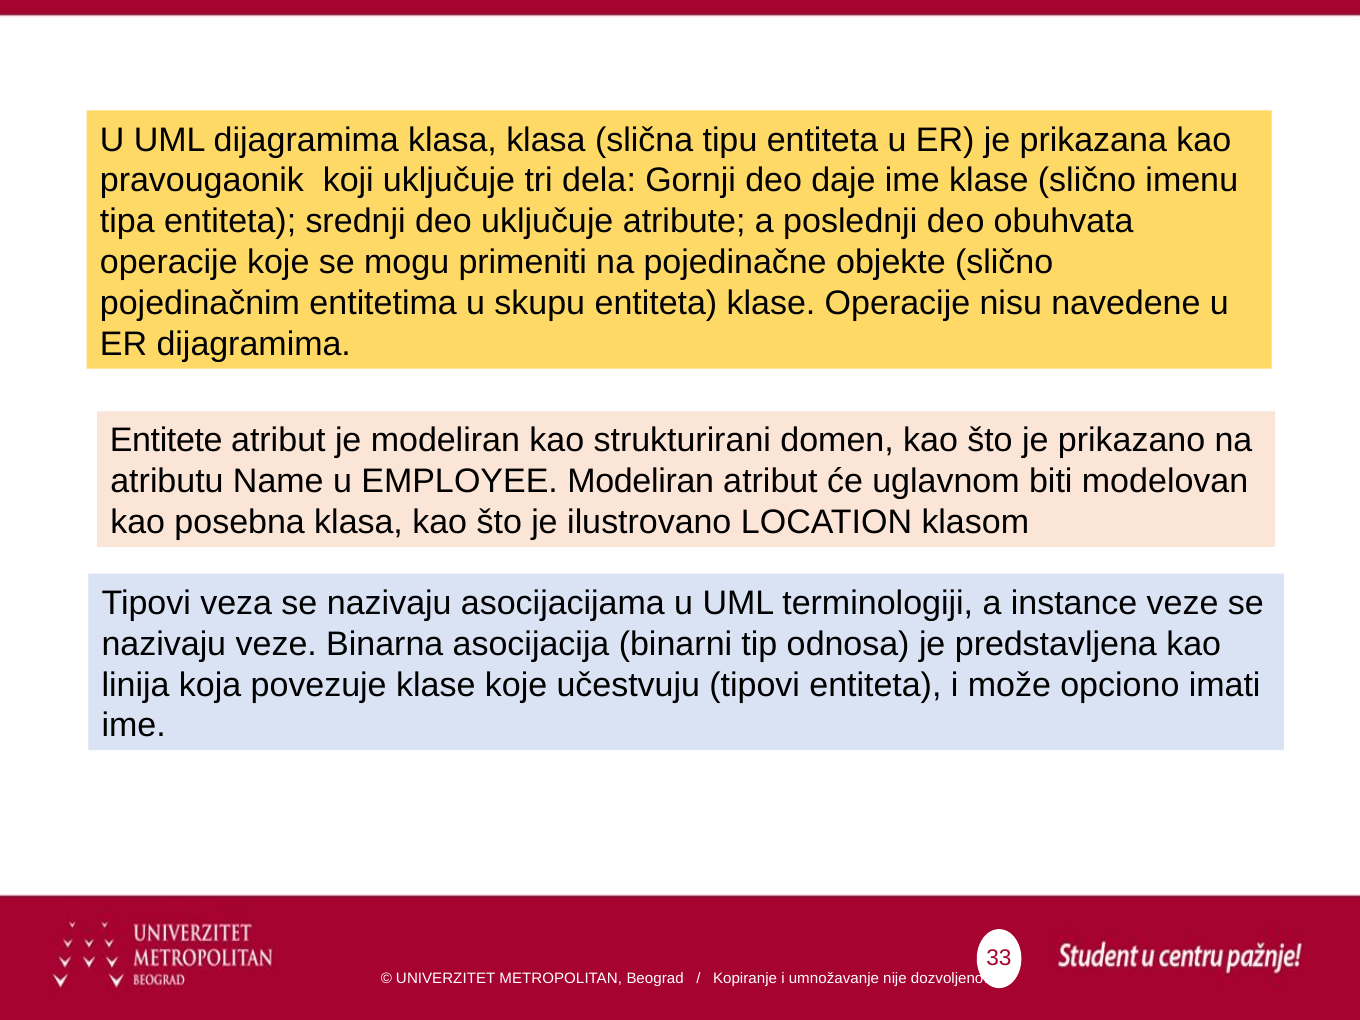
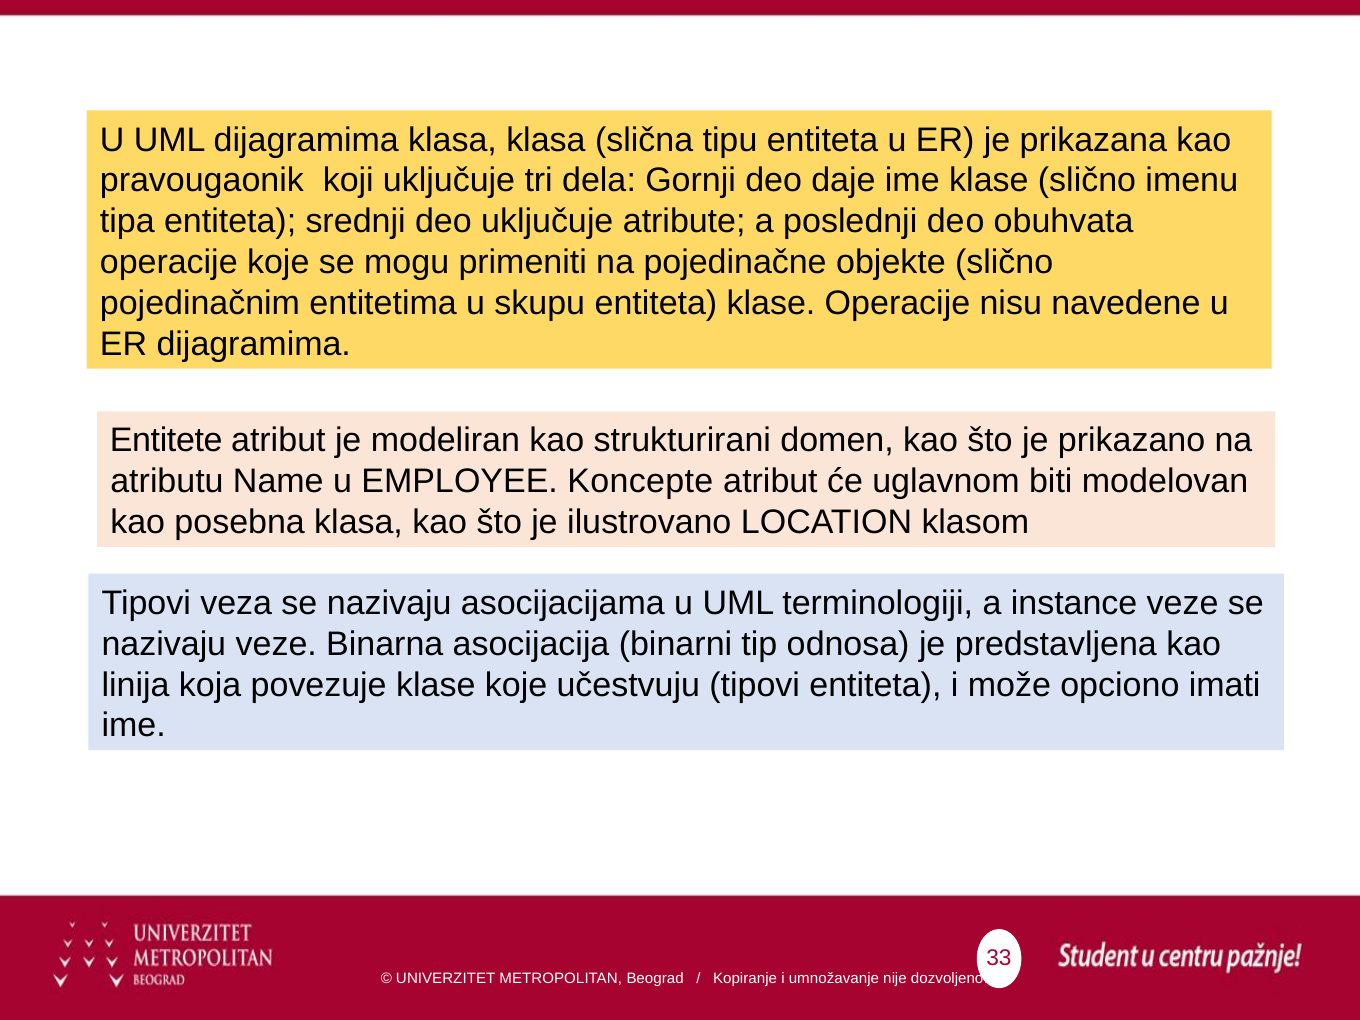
EMPLOYEE Modeliran: Modeliran -> Koncepte (640, 482)
